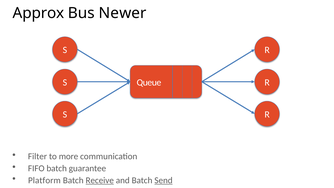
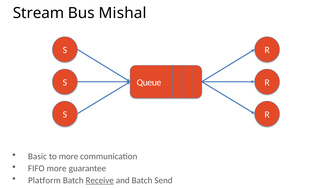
Approx: Approx -> Stream (38, 13)
Newer: Newer -> Mishal (123, 13)
Filter: Filter -> Basic (37, 156)
FIFO batch: batch -> more (57, 168)
Send underline: present -> none (163, 180)
